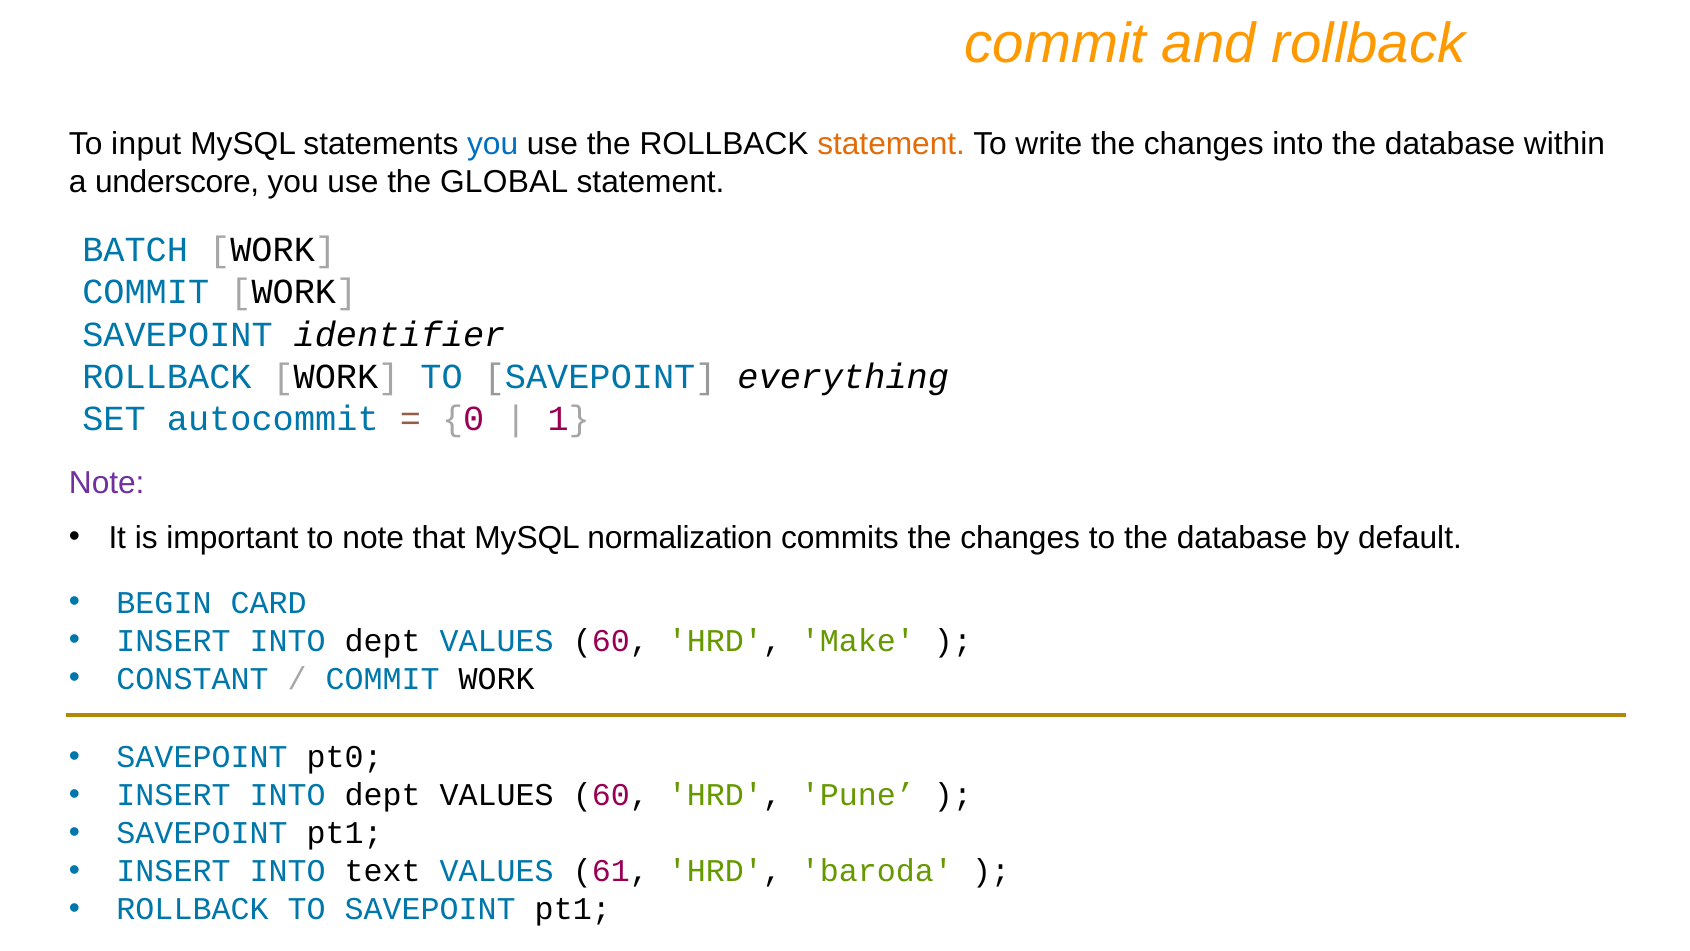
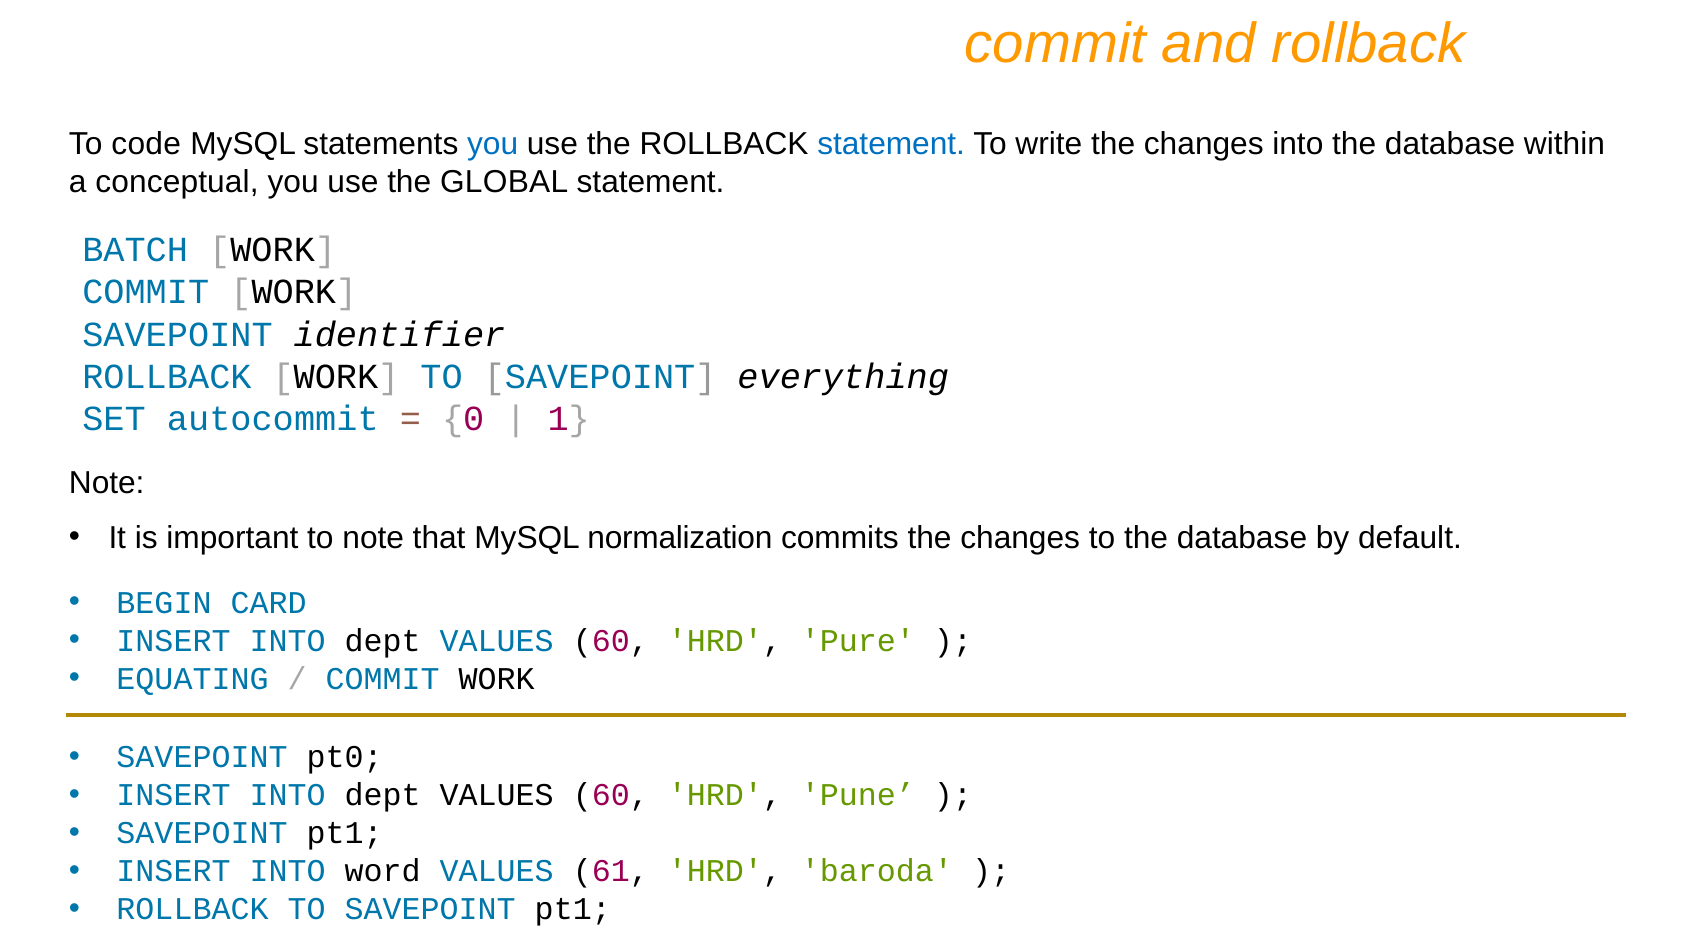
input: input -> code (146, 144)
statement colour: orange -> blue (891, 144)
underscore: underscore -> conceptual (177, 182)
Note colour: purple -> black (107, 483)
Make: Make -> Pure (858, 641)
CONSTANT: CONSTANT -> EQUATING (193, 679)
text: text -> word (383, 871)
